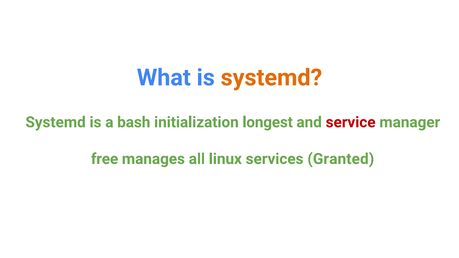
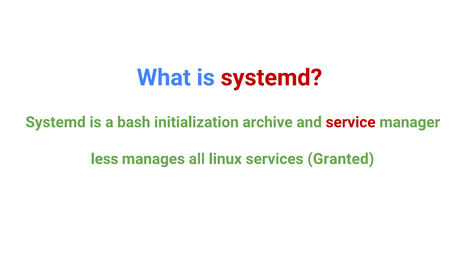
systemd colour: orange -> red (271, 78)
longest: longest -> archive (268, 122)
free: free -> less (105, 159)
